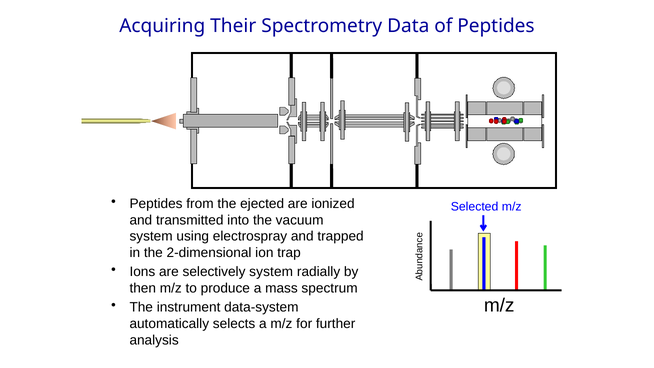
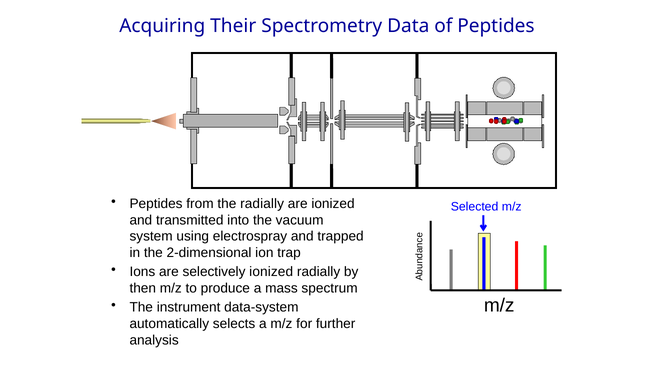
the ejected: ejected -> radially (262, 204)
selectively system: system -> ionized (271, 272)
